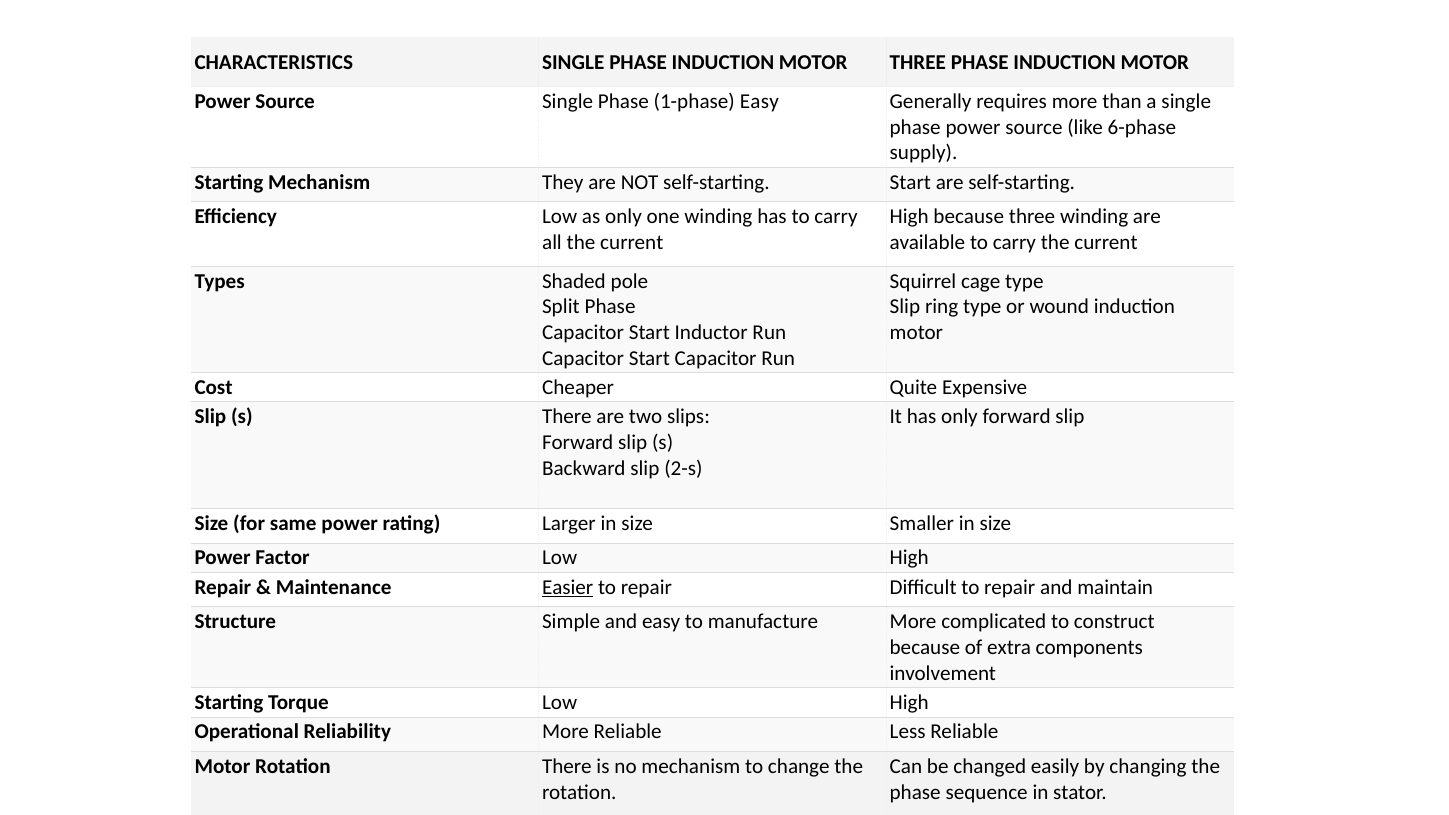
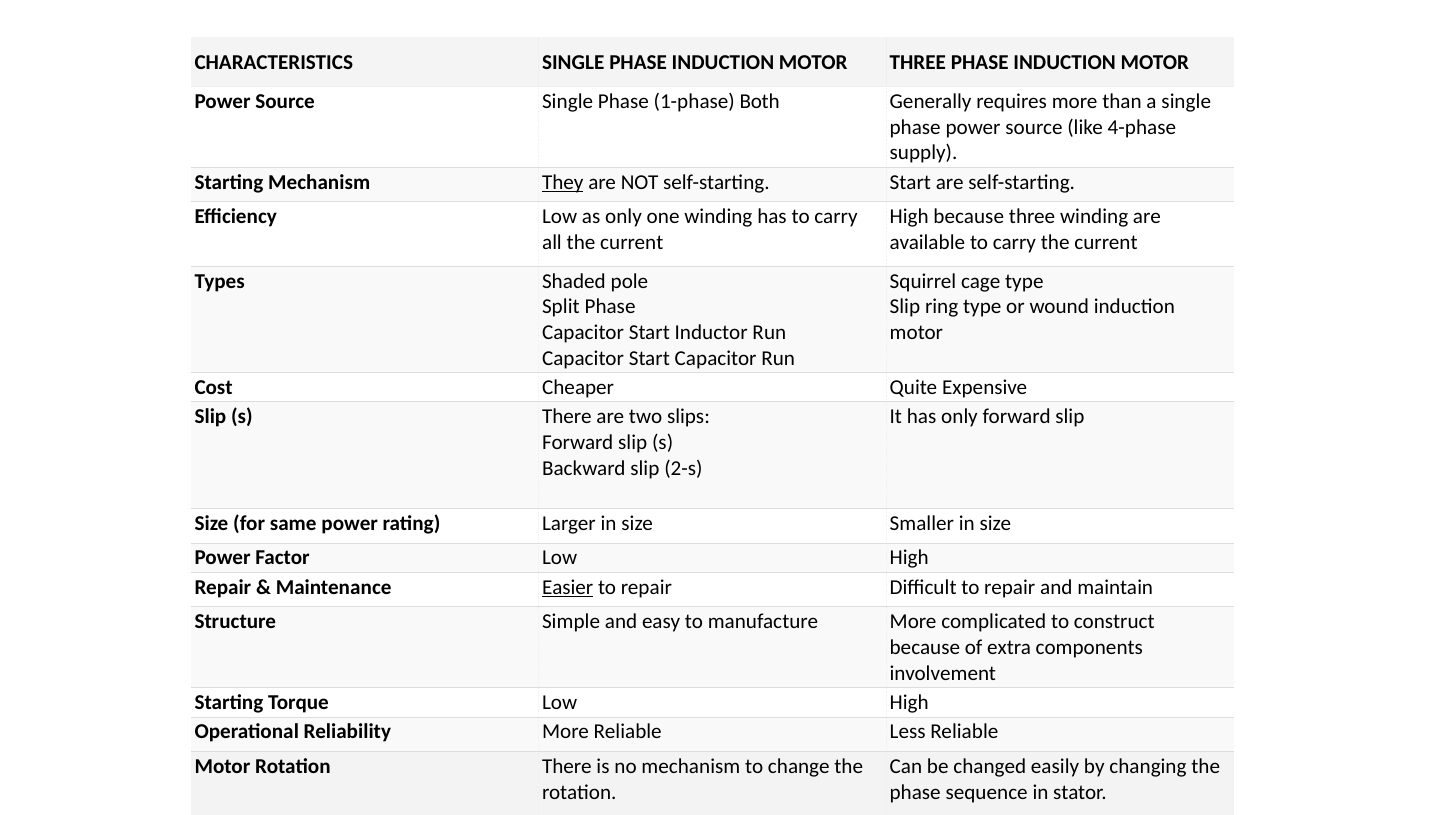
1-phase Easy: Easy -> Both (760, 102)
6-phase: 6-phase -> 4-phase (1142, 127)
They underline: none -> present (563, 182)
